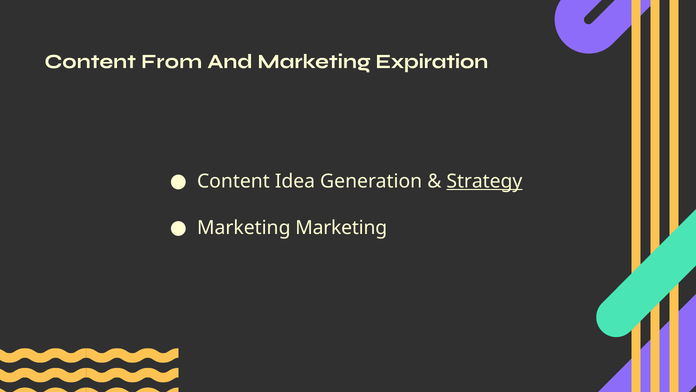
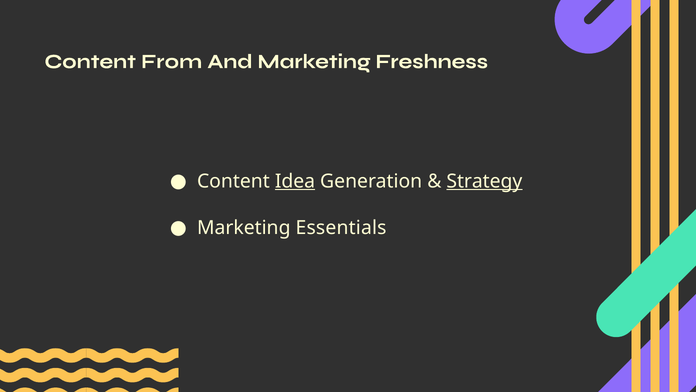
Expiration: Expiration -> Freshness (432, 61)
Idea underline: none -> present (295, 181)
Marketing Marketing: Marketing -> Essentials (341, 227)
